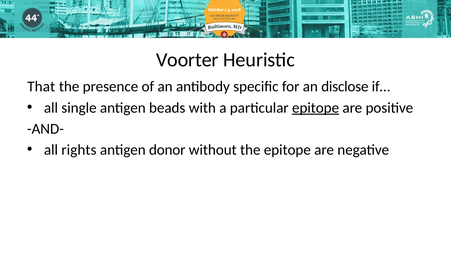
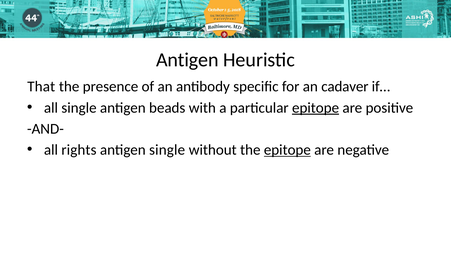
Voorter: Voorter -> Antigen (187, 60)
disclose: disclose -> cadaver (345, 87)
antigen donor: donor -> single (167, 150)
epitope underline: none -> present (287, 150)
